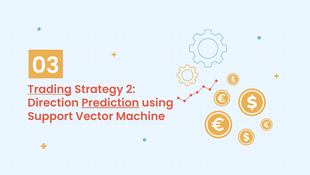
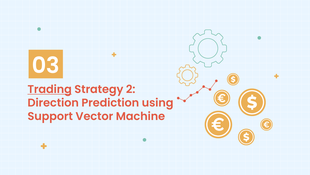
Prediction underline: present -> none (110, 103)
